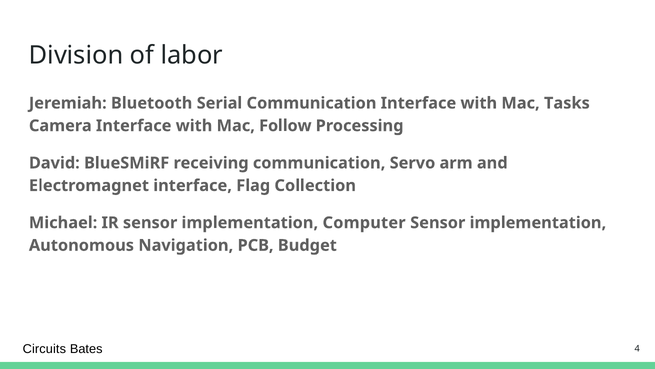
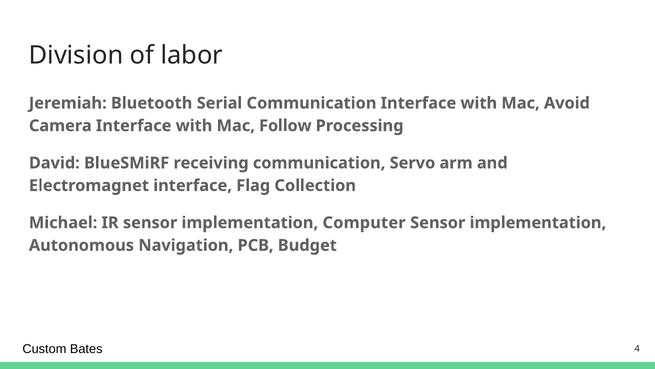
Tasks: Tasks -> Avoid (567, 103)
Circuits: Circuits -> Custom (44, 348)
